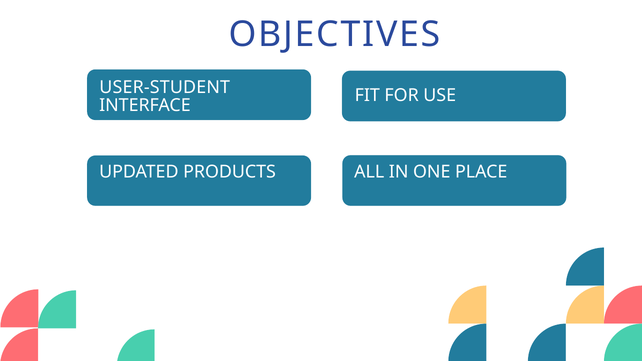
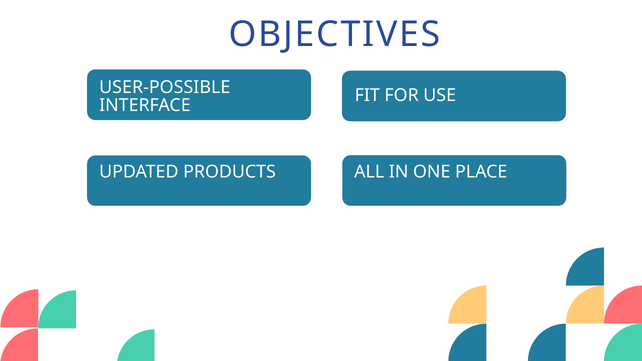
USER-STUDENT: USER-STUDENT -> USER-POSSIBLE (165, 88)
